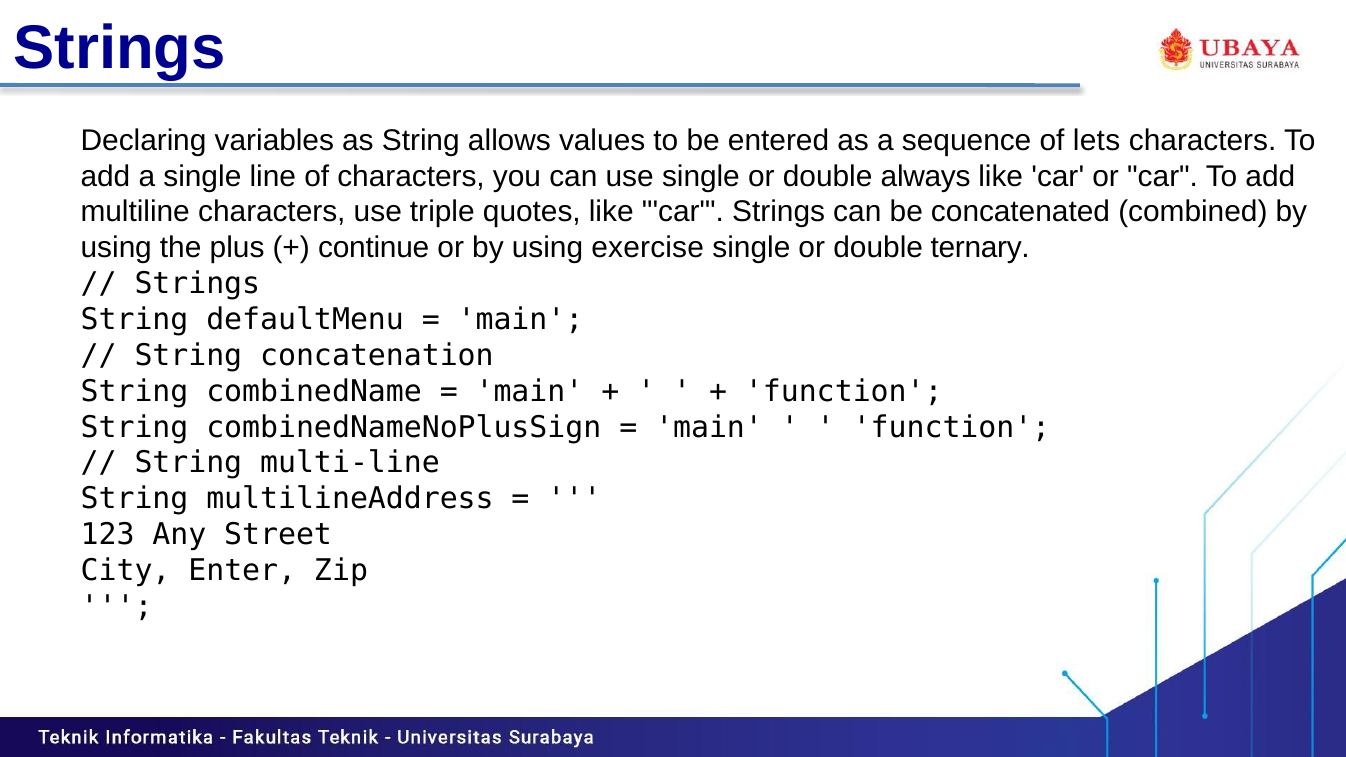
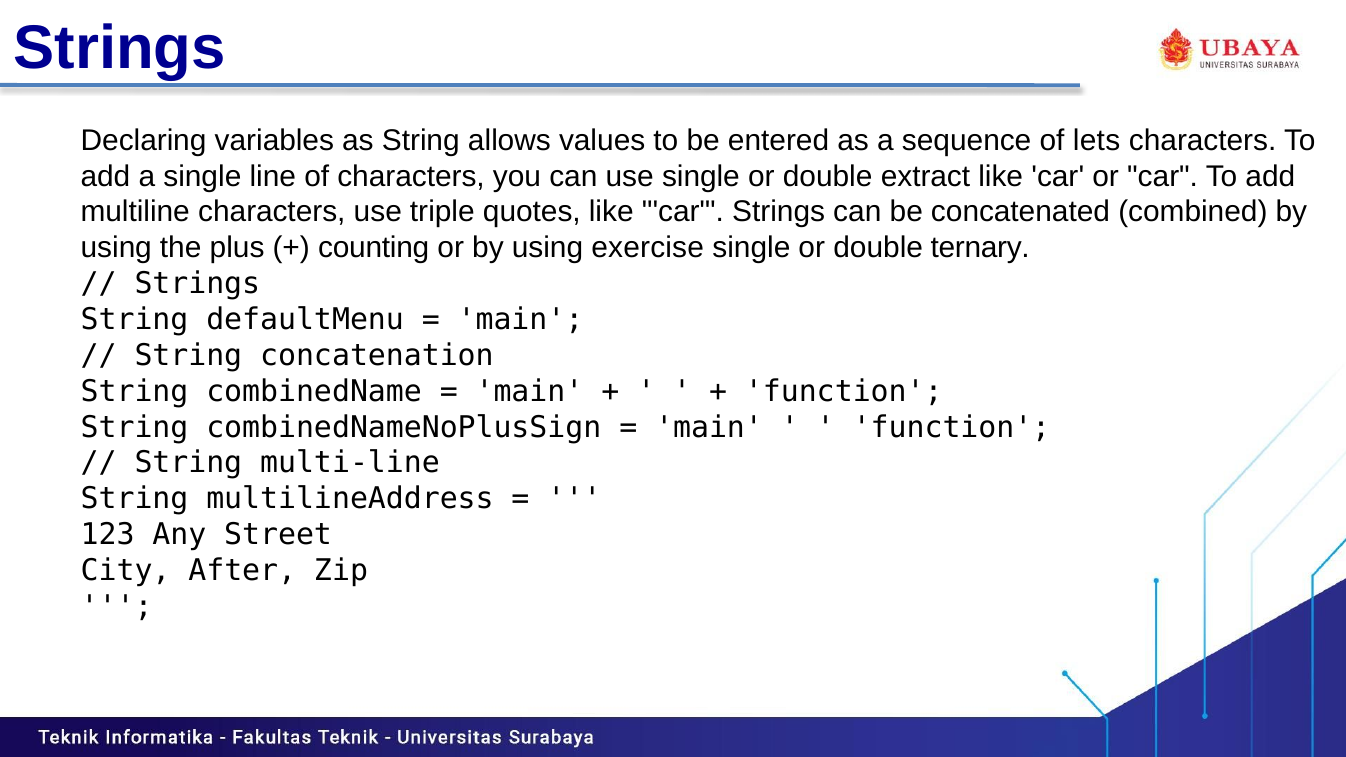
always: always -> extract (925, 176)
continue: continue -> counting (374, 248)
Enter: Enter -> After (242, 571)
